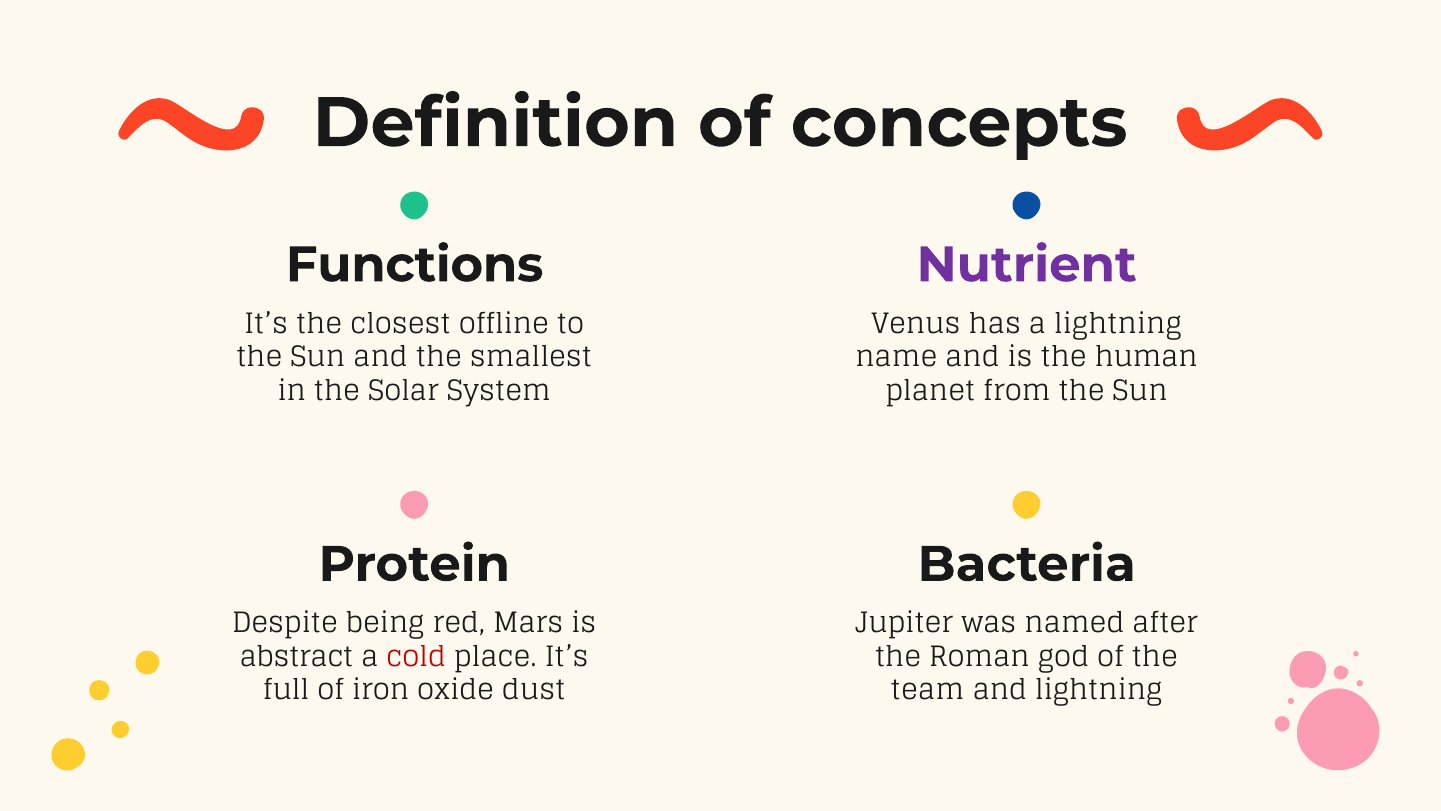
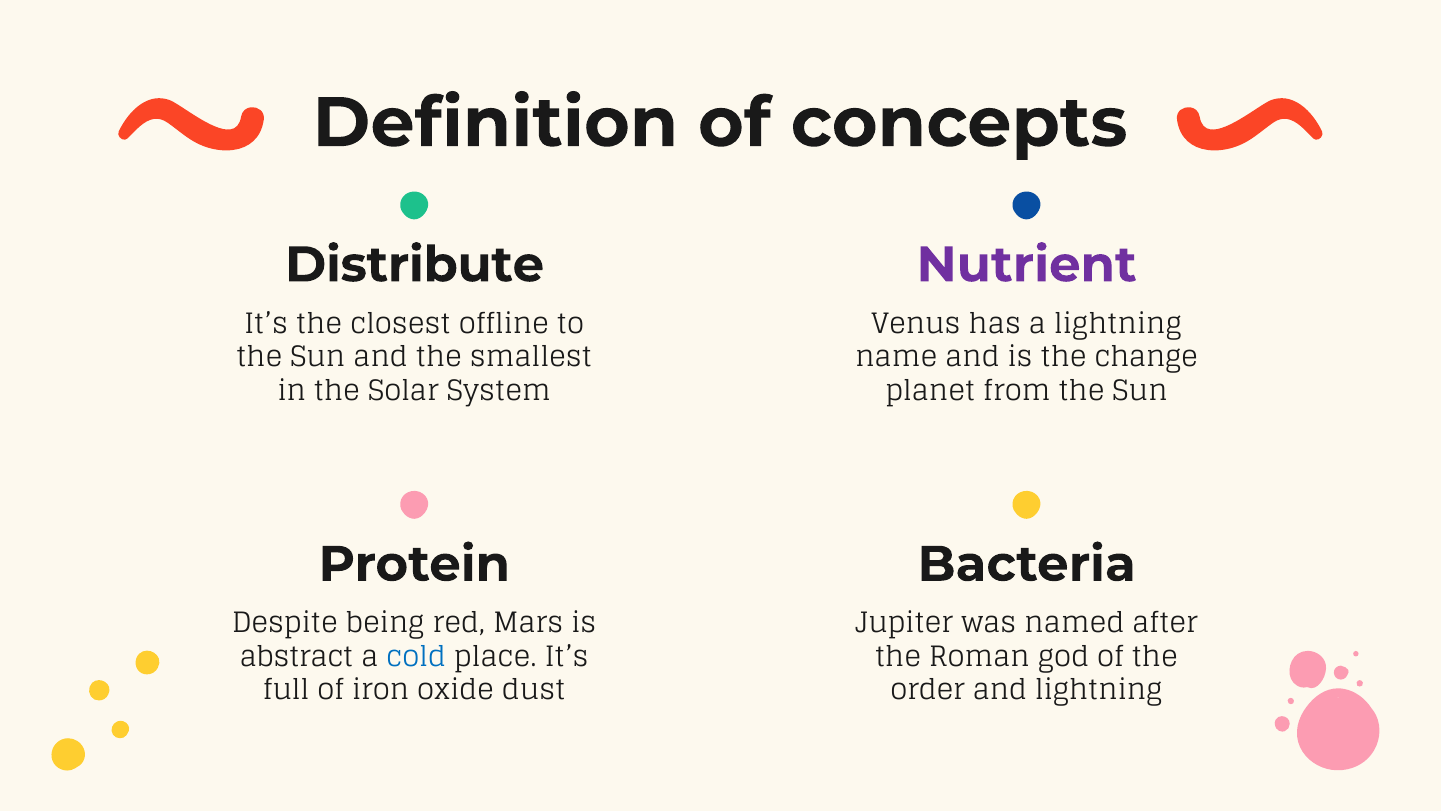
Functions: Functions -> Distribute (415, 265)
human: human -> change (1146, 357)
cold colour: red -> blue (416, 657)
team: team -> order (928, 690)
